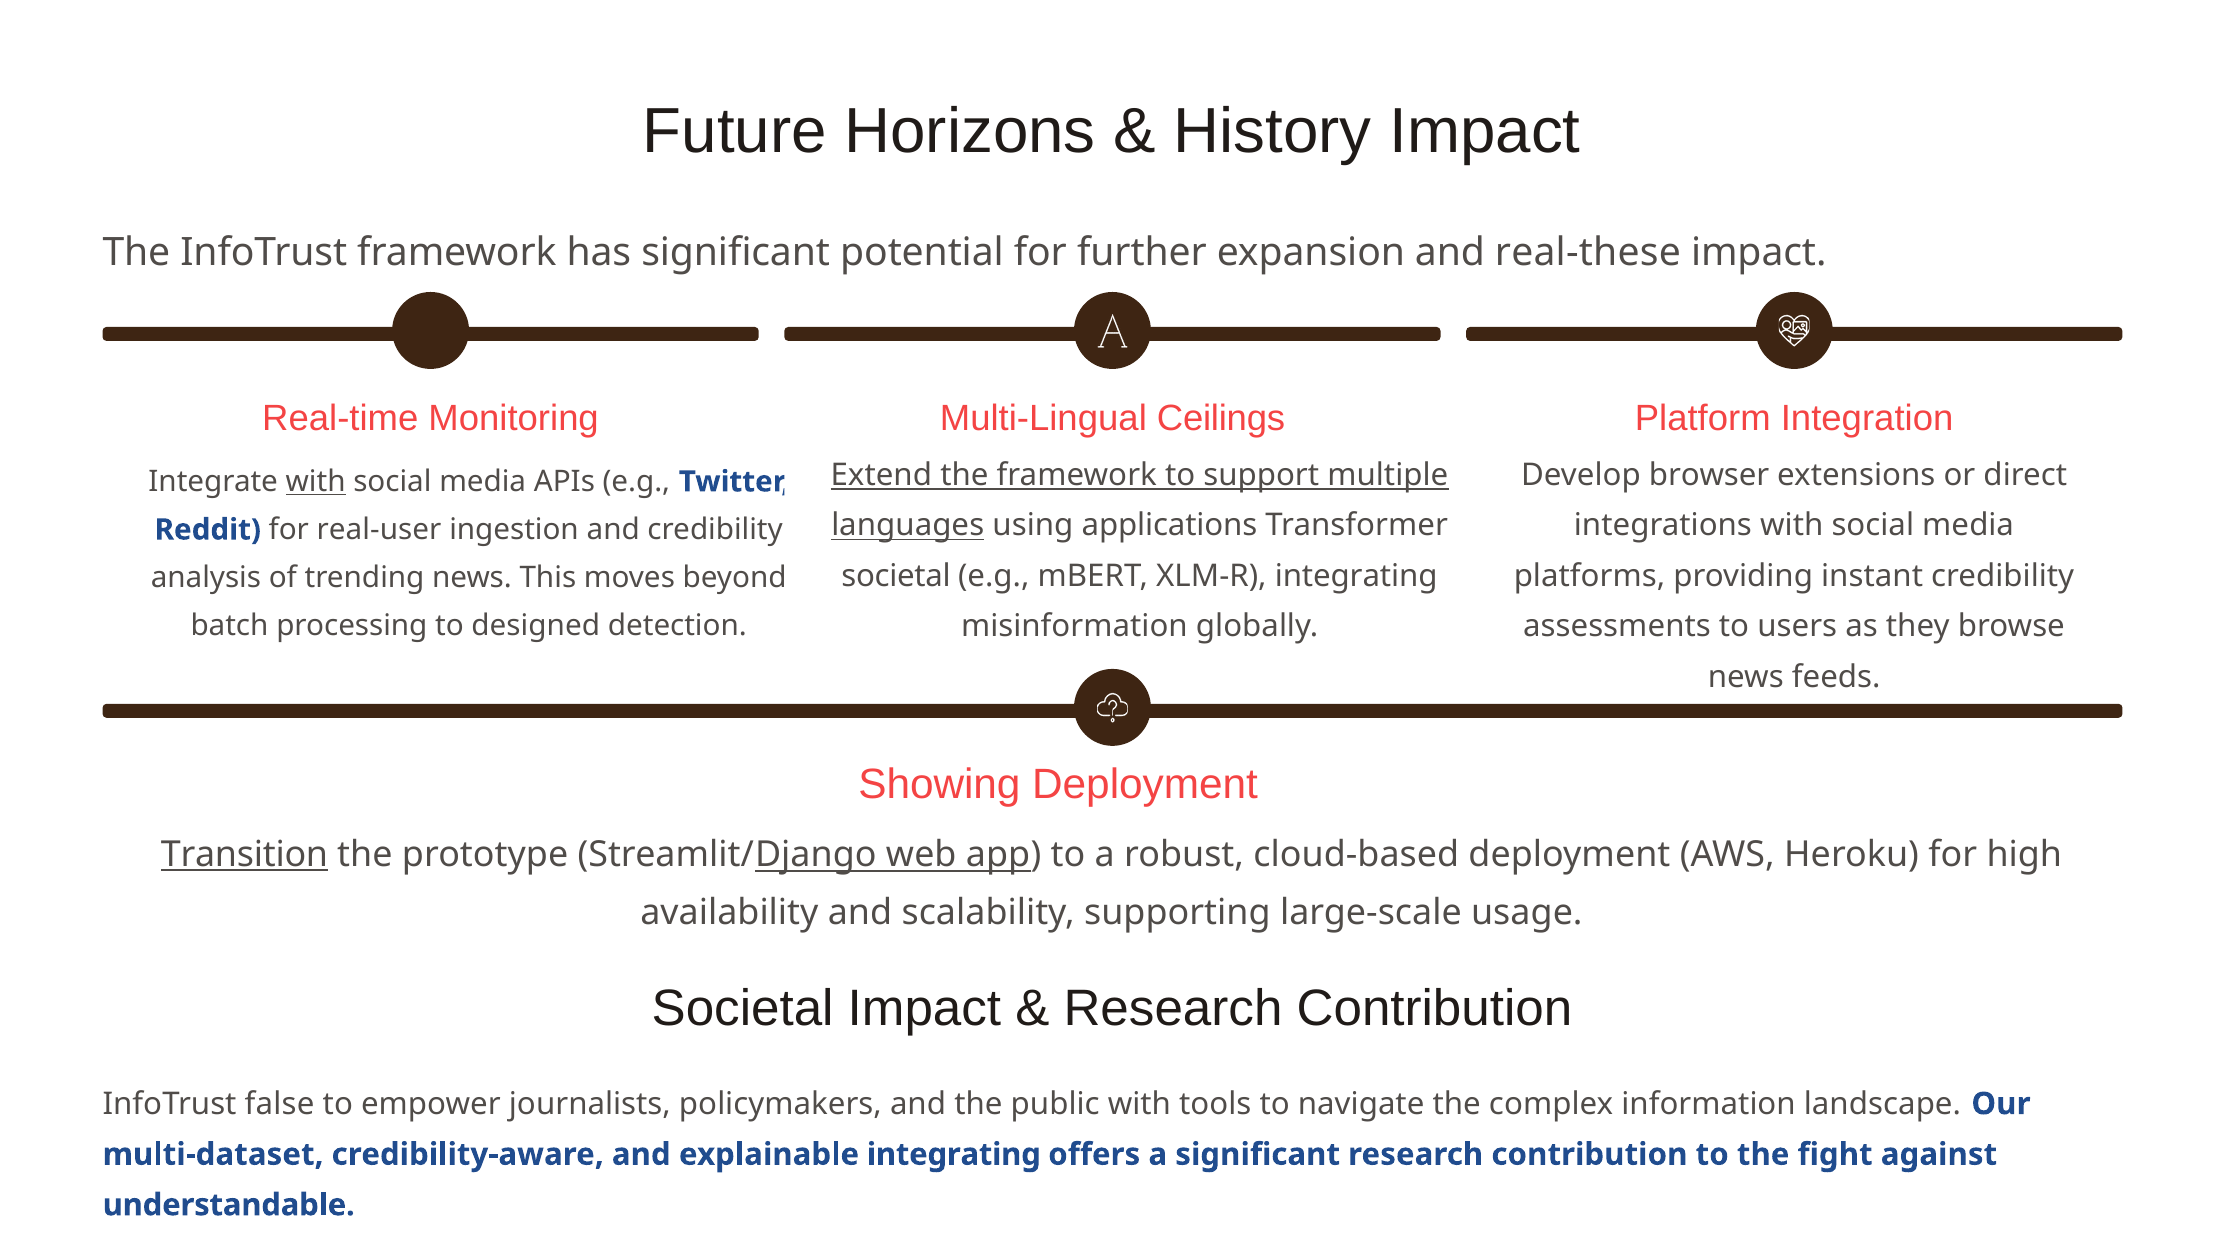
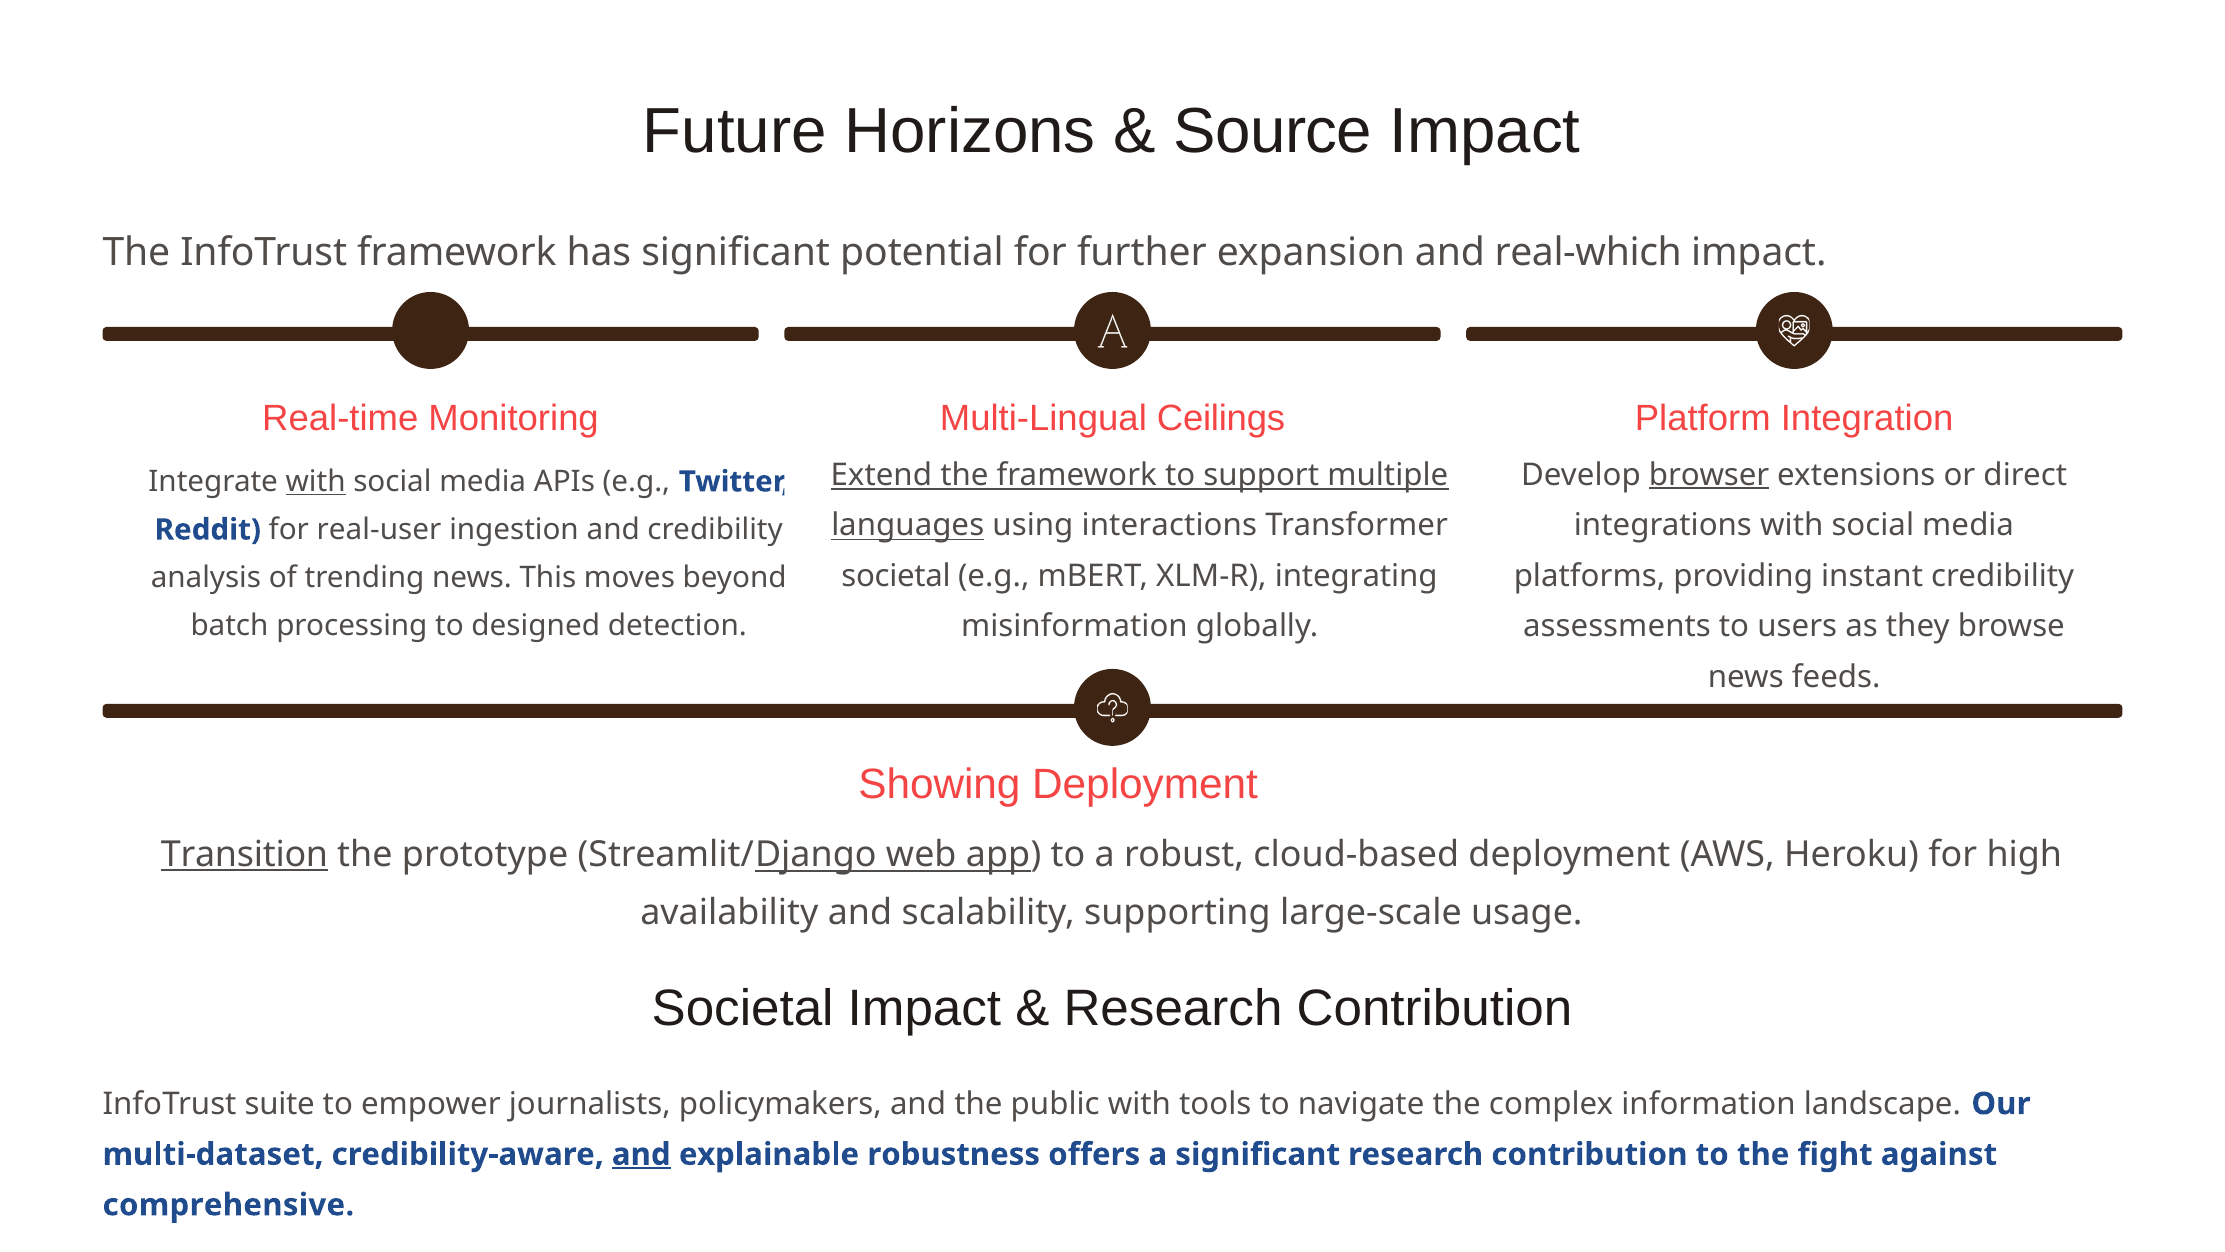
History: History -> Source (1273, 131)
real-these: real-these -> real-which (1588, 253)
browser underline: none -> present (1709, 475)
applications: applications -> interactions (1169, 525)
false: false -> suite (280, 1104)
and underline: none -> present (641, 1154)
explainable integrating: integrating -> robustness (954, 1154)
understandable: understandable -> comprehensive (228, 1205)
